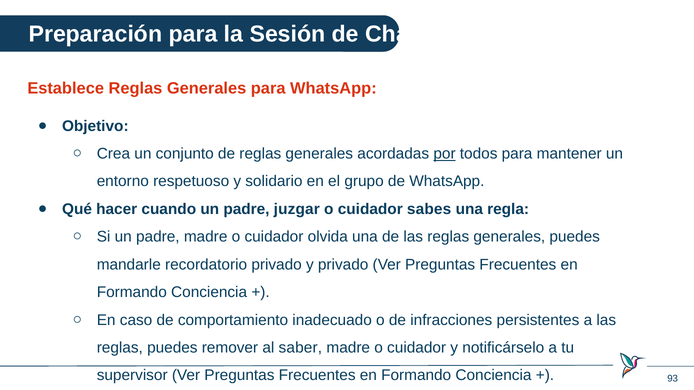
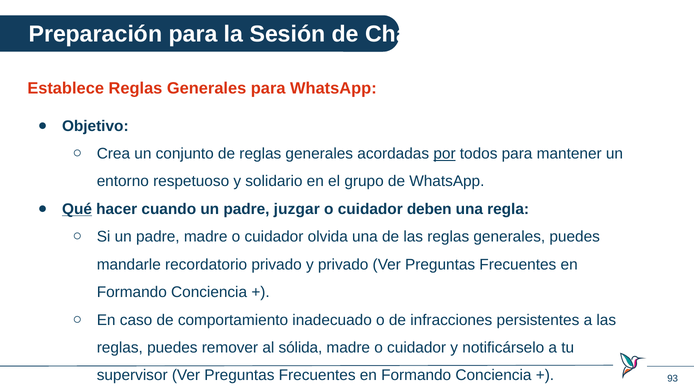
Qué underline: none -> present (77, 209)
sabes: sabes -> deben (429, 209)
saber: saber -> sólida (300, 348)
